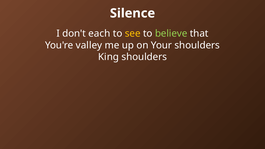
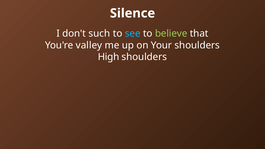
each: each -> such (99, 34)
see colour: yellow -> light blue (133, 34)
King: King -> High (109, 57)
